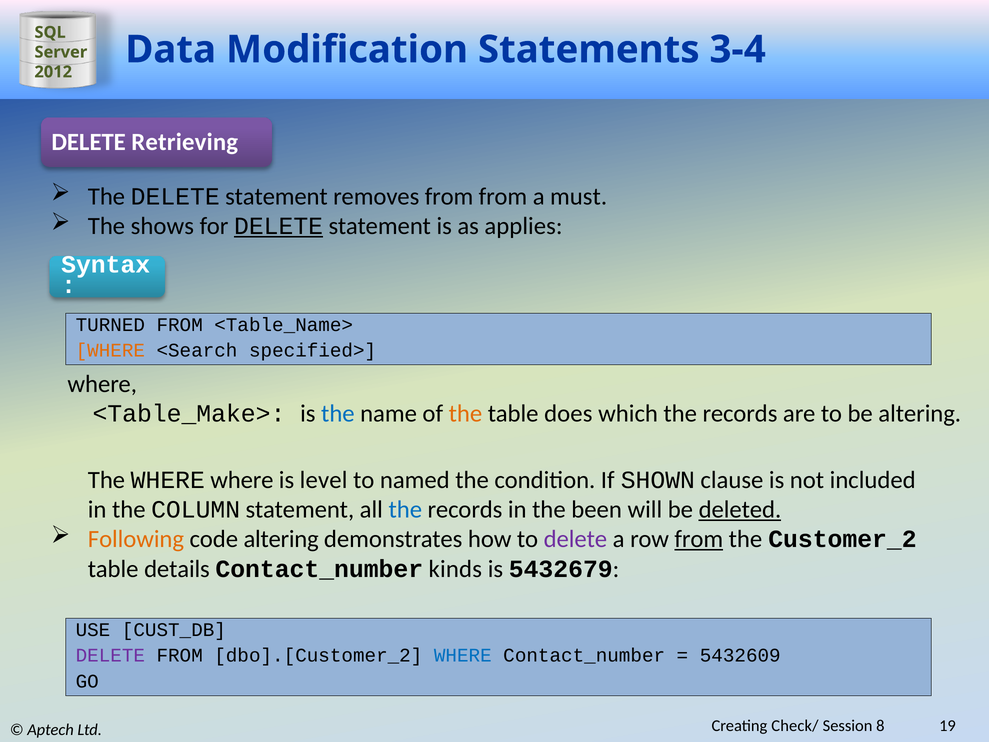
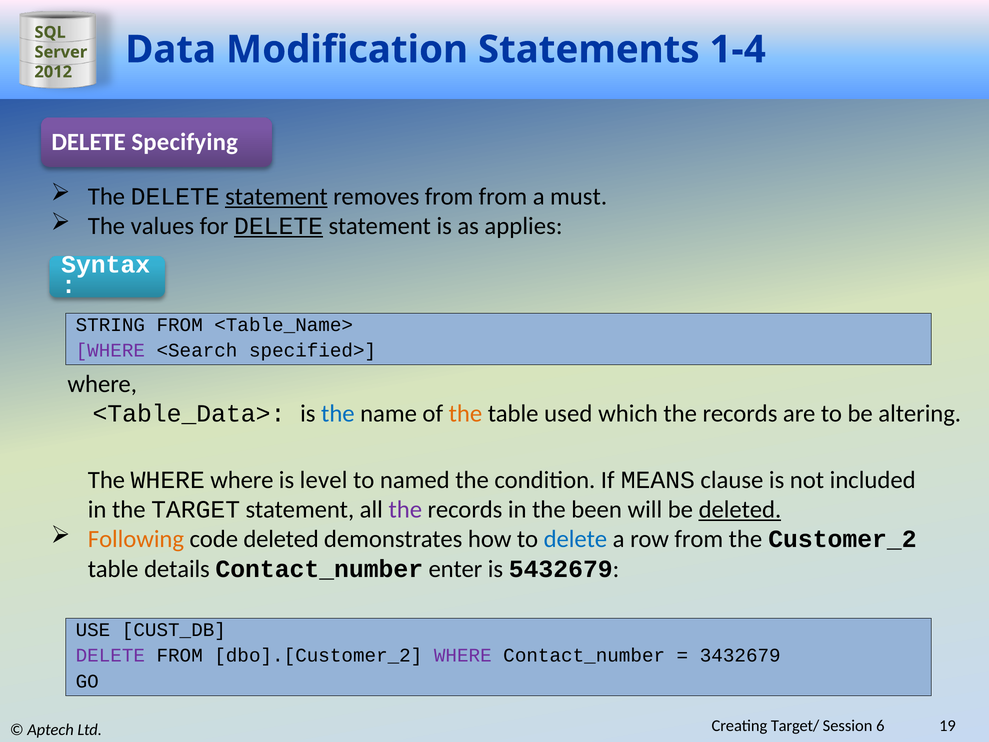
3-4: 3-4 -> 1-4 (738, 50)
Retrieving: Retrieving -> Specifying (185, 142)
statement underline: none -> present (276, 196)
shows: shows -> values (162, 226)
TURNED: TURNED -> STRING (110, 325)
WHERE colour: orange -> purple (110, 350)
<Table_Make>: <Table_Make> -> <Table_Data> (189, 414)
does: does -> used (568, 414)
SHOWN: SHOWN -> MEANS (658, 480)
COLUMN: COLUMN -> TARGET (196, 509)
the colour: blue -> purple (405, 509)
code altering: altering -> deleted (281, 539)
delete colour: purple -> blue (575, 539)
from underline: present -> none (699, 539)
kinds: kinds -> enter (455, 569)
WHERE colour: blue -> purple (463, 655)
5432609: 5432609 -> 3432679 (740, 655)
Check/: Check/ -> Target/ (795, 726)
8: 8 -> 6 (880, 726)
